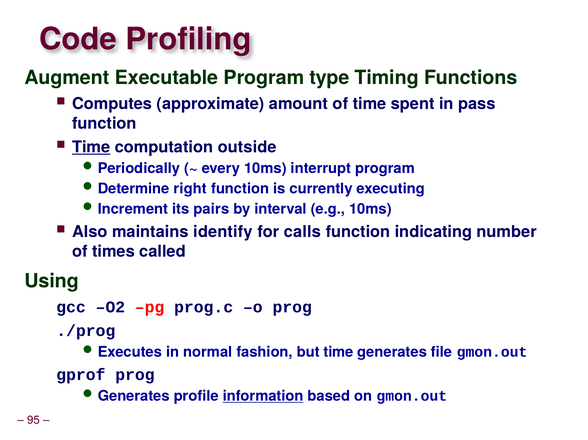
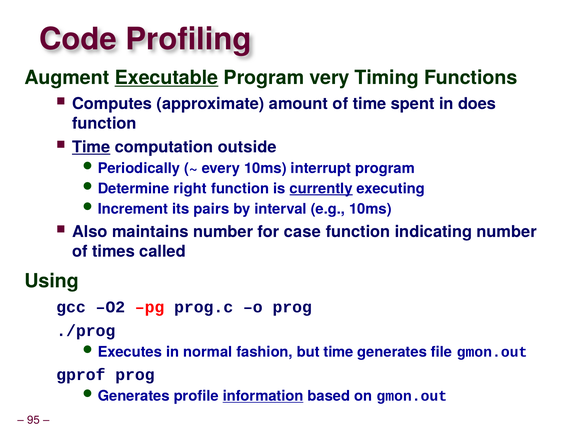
Executable underline: none -> present (166, 78)
type: type -> very (329, 78)
pass: pass -> does (477, 104)
currently underline: none -> present (321, 189)
maintains identify: identify -> number (223, 232)
calls: calls -> case (302, 232)
